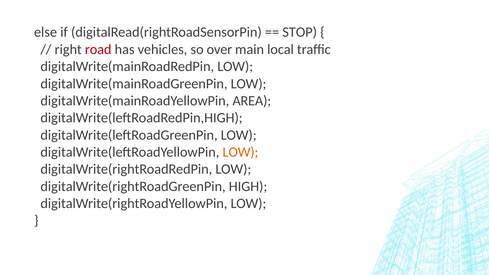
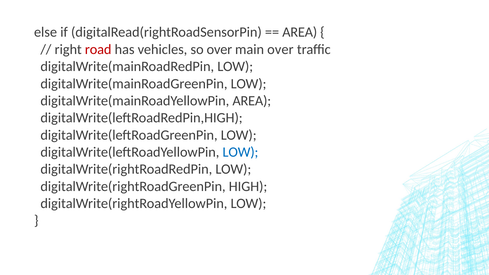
STOP: STOP -> AREA (300, 32)
main local: local -> over (280, 49)
LOW colour: orange -> blue (240, 152)
